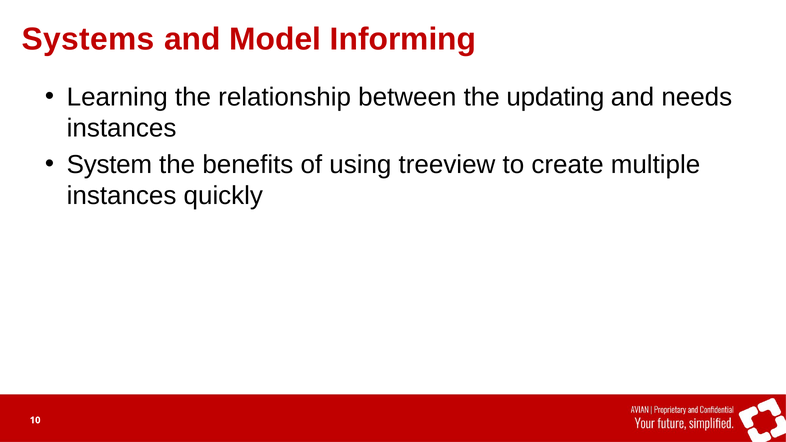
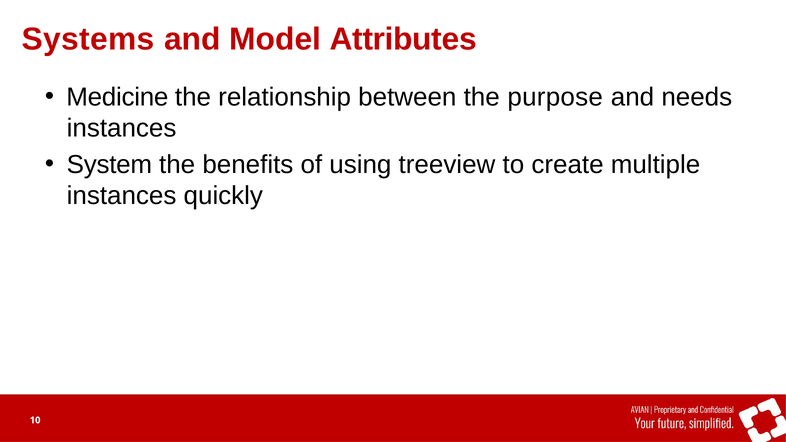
Informing: Informing -> Attributes (403, 39)
Learning: Learning -> Medicine (117, 97)
updating: updating -> purpose (555, 97)
